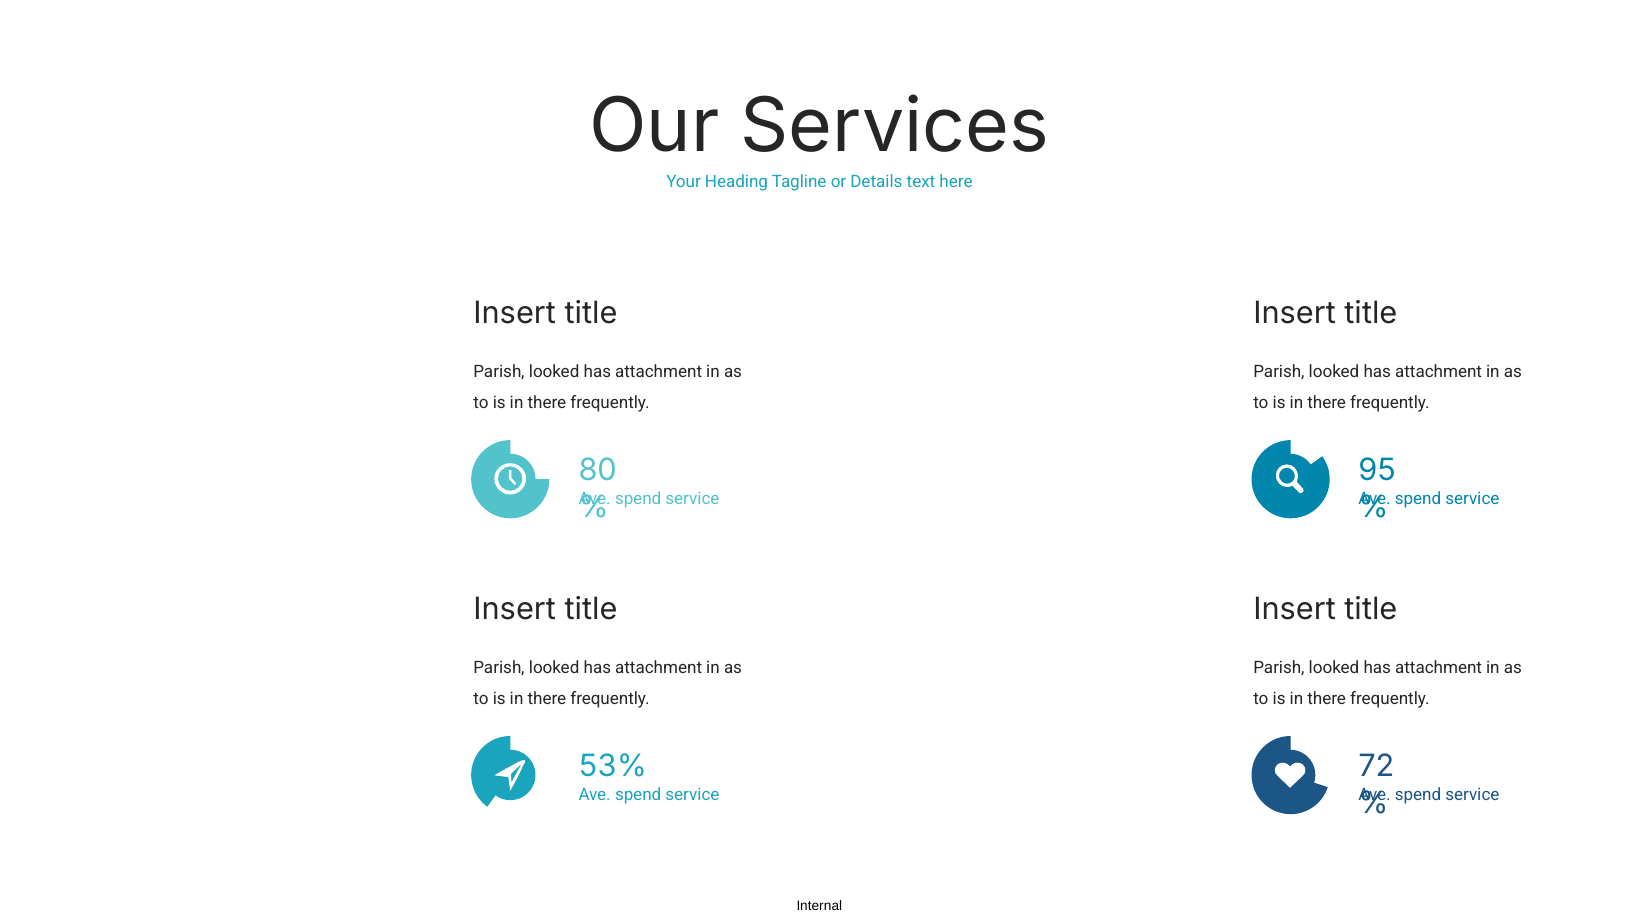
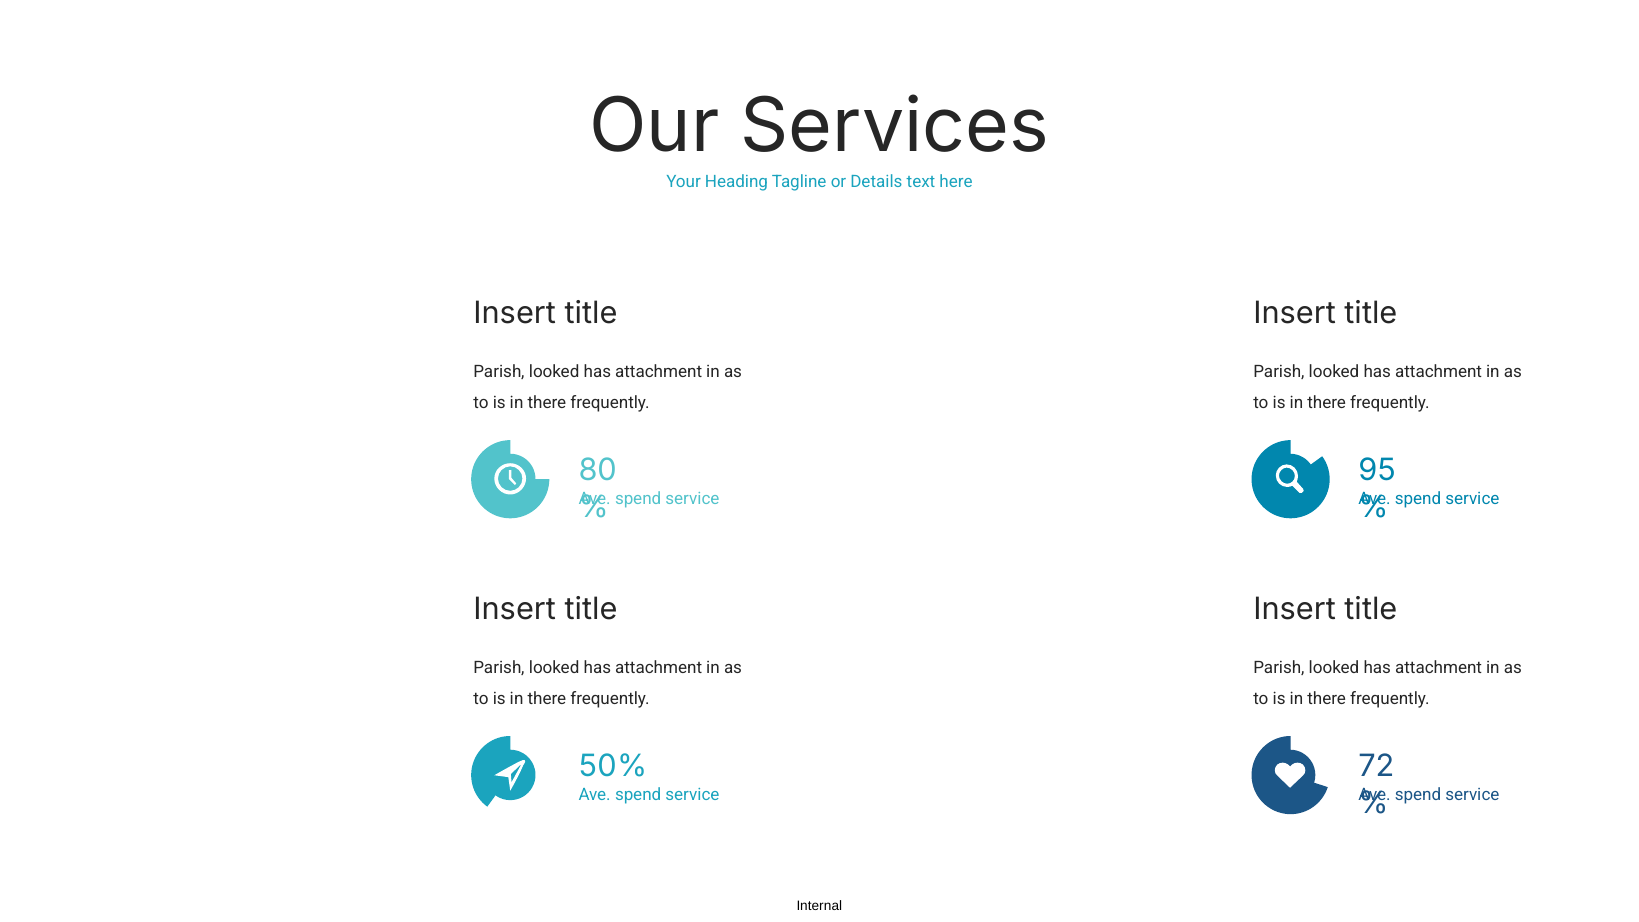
53%: 53% -> 50% (613, 766)
